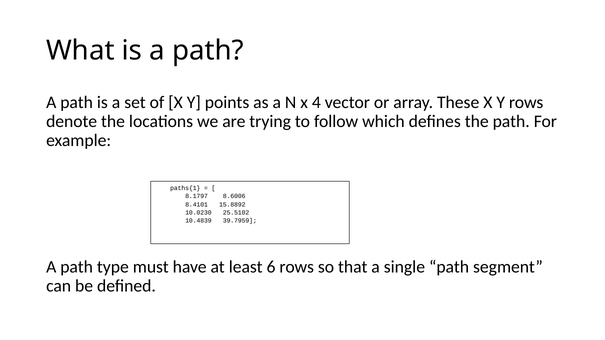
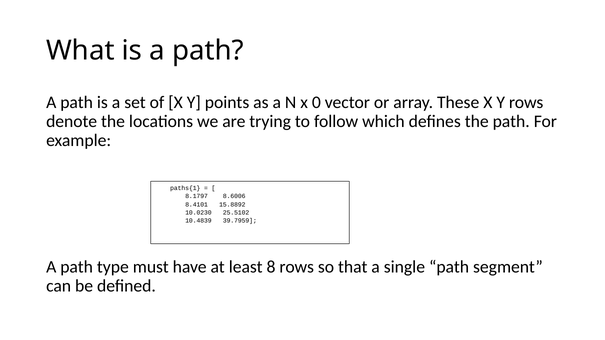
4: 4 -> 0 (316, 102)
6: 6 -> 8 (271, 267)
